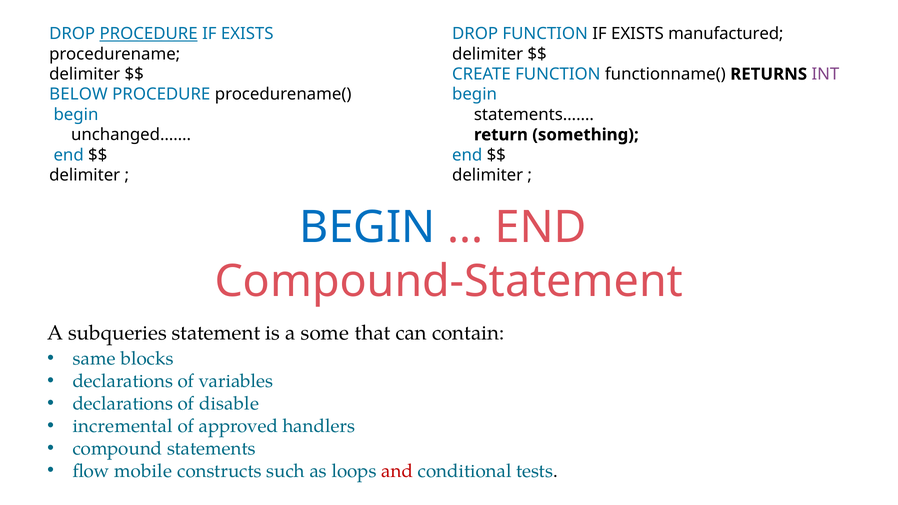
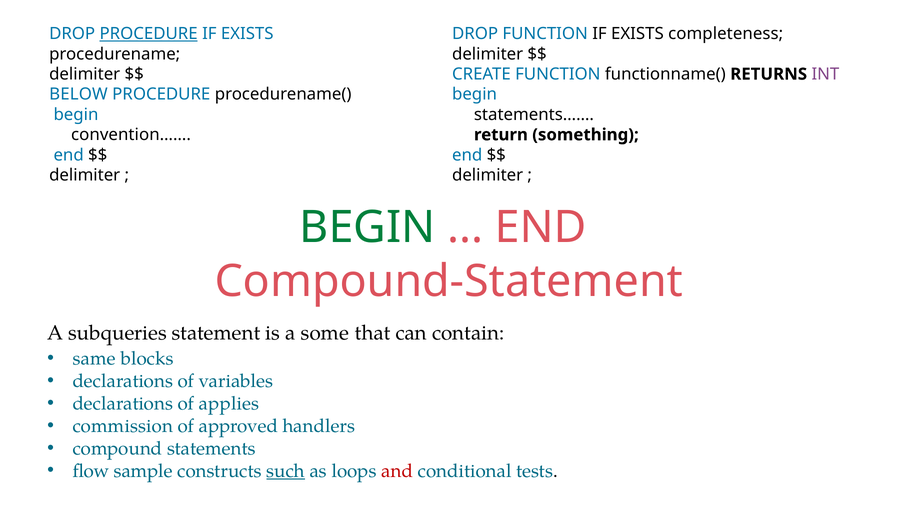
manufactured: manufactured -> completeness (726, 34)
unchanged……: unchanged…… -> convention…… (131, 135)
BEGIN colour: blue -> green (367, 228)
disable: disable -> applies (229, 404)
incremental: incremental -> commission (123, 426)
mobile: mobile -> sample (143, 471)
such underline: none -> present (286, 471)
